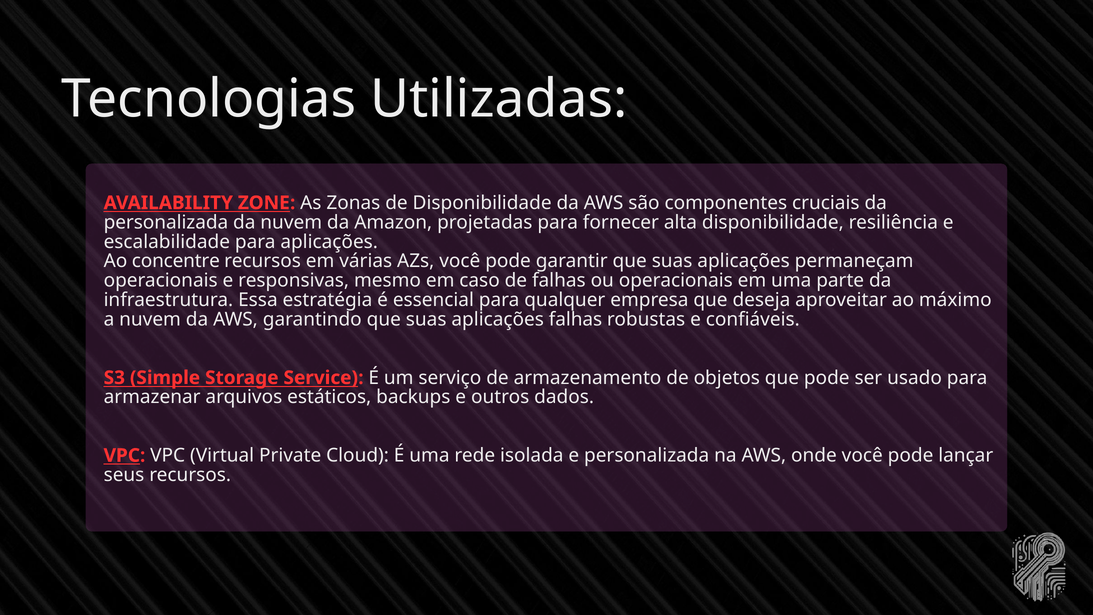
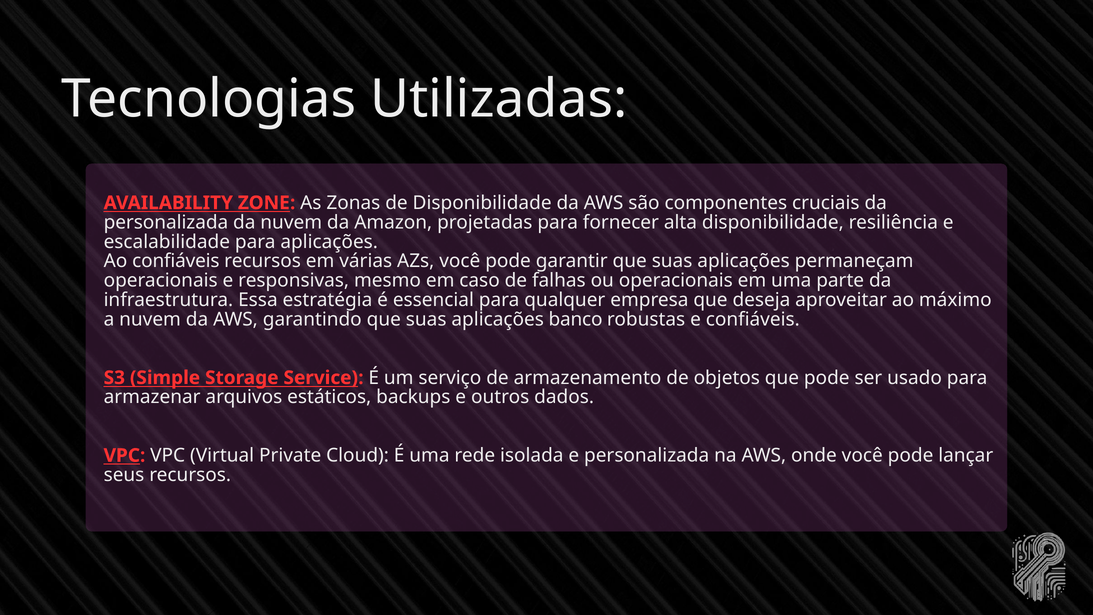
Ao concentre: concentre -> confiáveis (176, 261)
aplicações falhas: falhas -> banco (576, 319)
